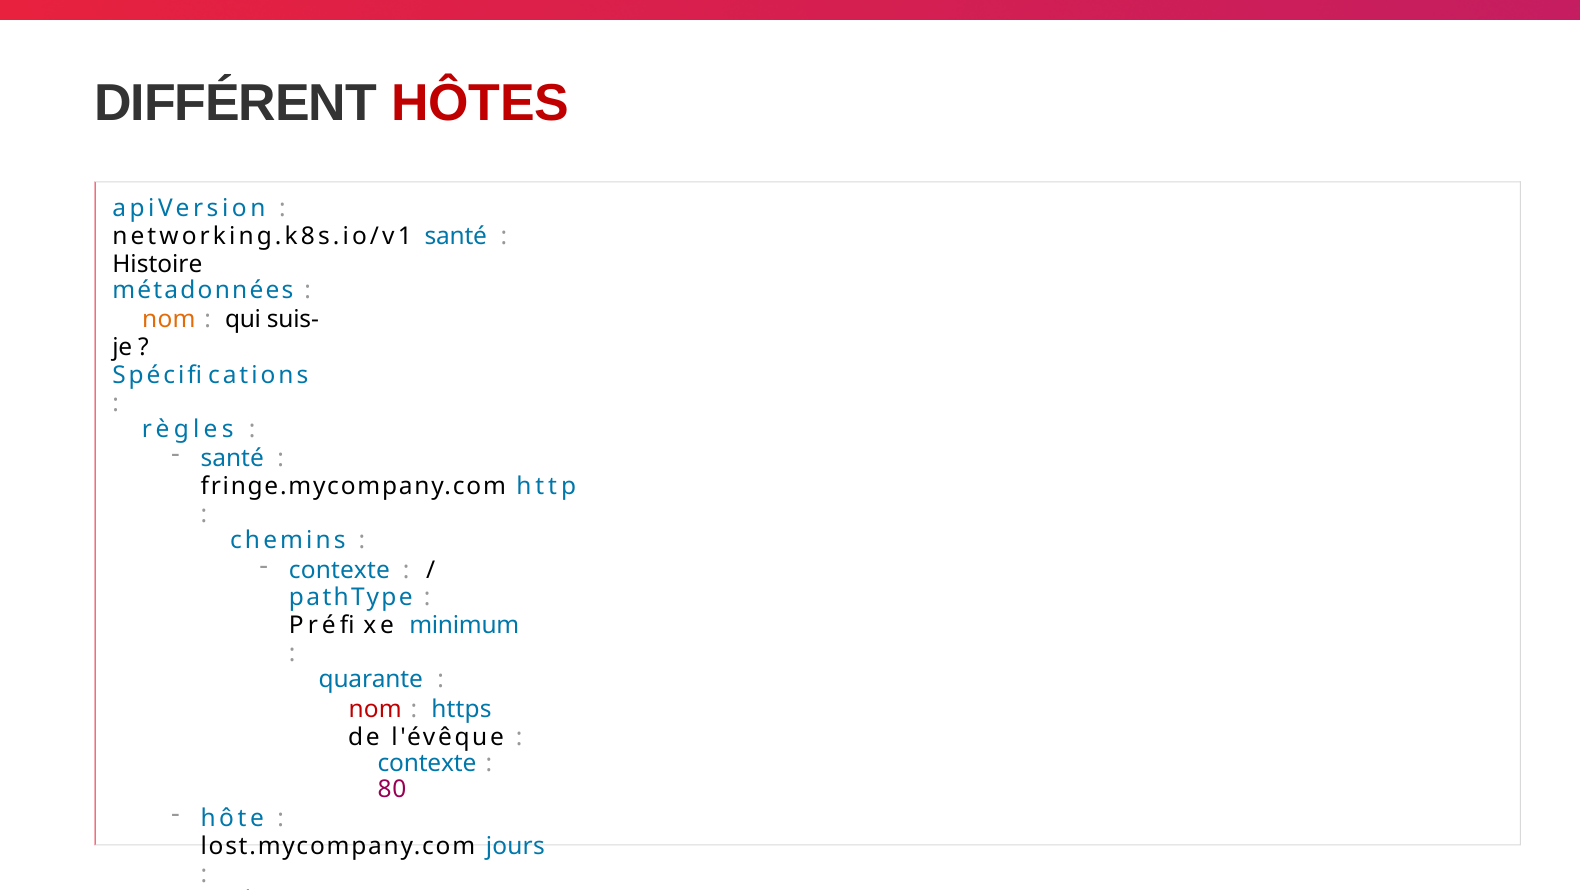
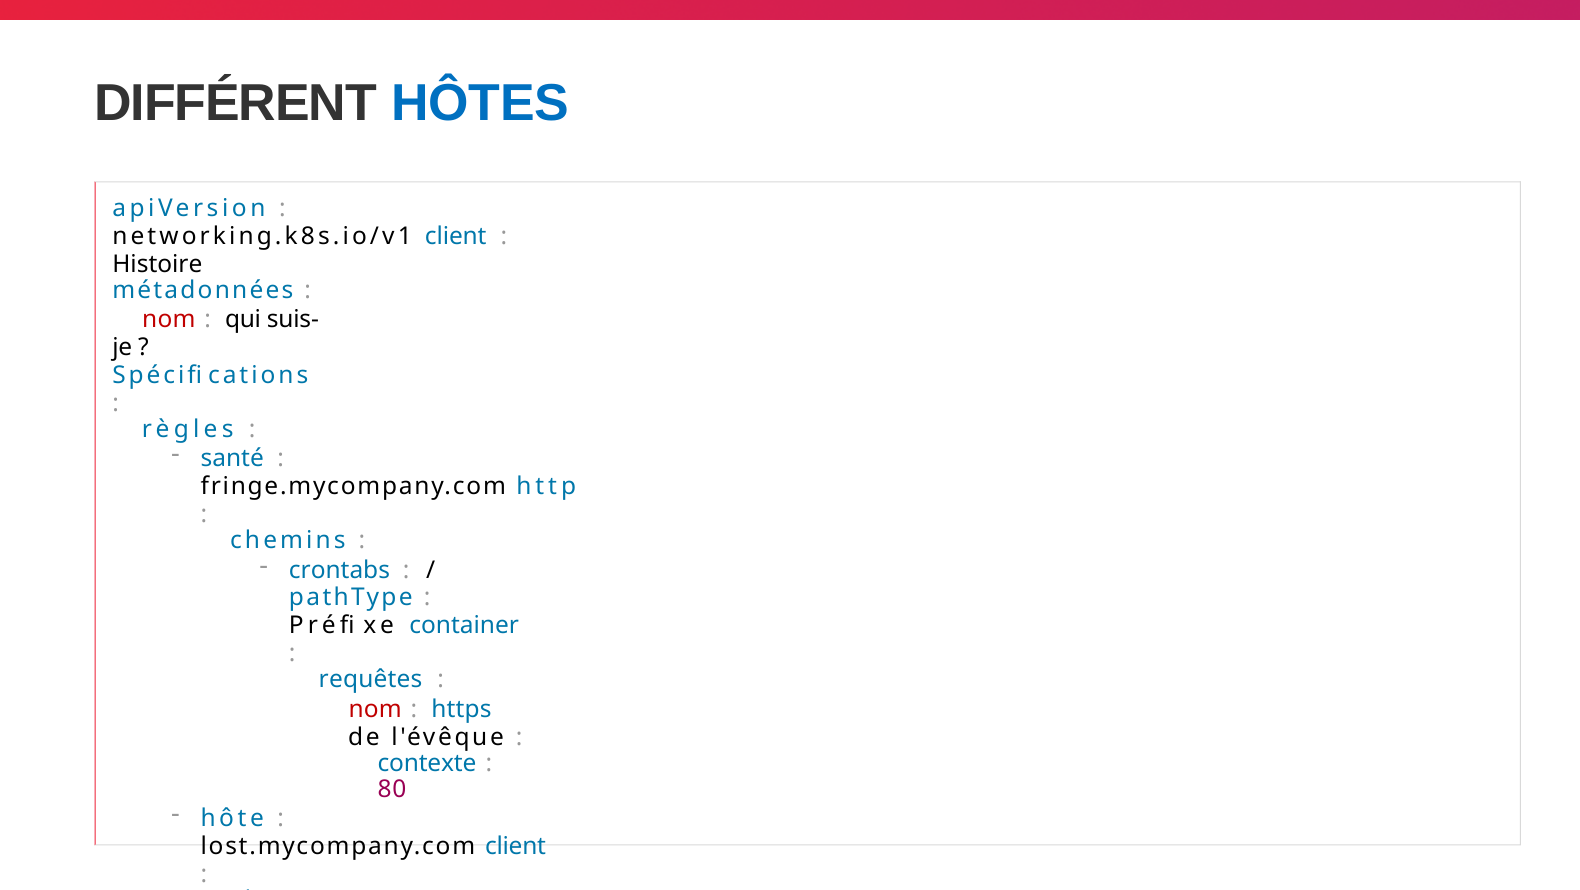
HÔTES colour: red -> blue (480, 103)
networking.k8s.io/v1 santé: santé -> client (456, 236)
nom colour: orange -> red (169, 320)
contexte: contexte -> crontabs (339, 570)
minimum: minimum -> container (464, 626)
quarante: quarante -> requêtes (371, 680)
lost.mycompany.com jours: jours -> client (516, 847)
